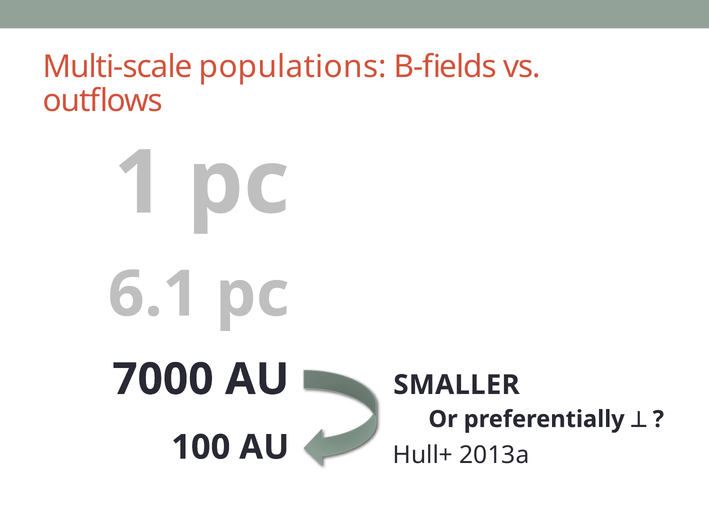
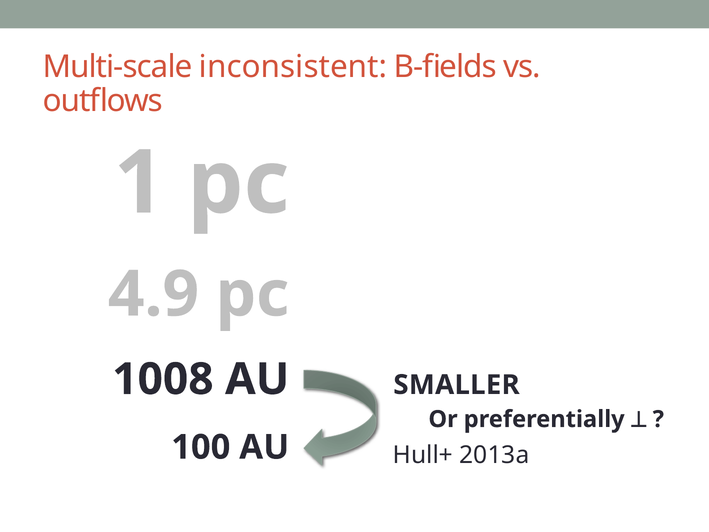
populations: populations -> inconsistent (293, 67)
6.1: 6.1 -> 4.9 (153, 294)
7000: 7000 -> 1008 (163, 379)
